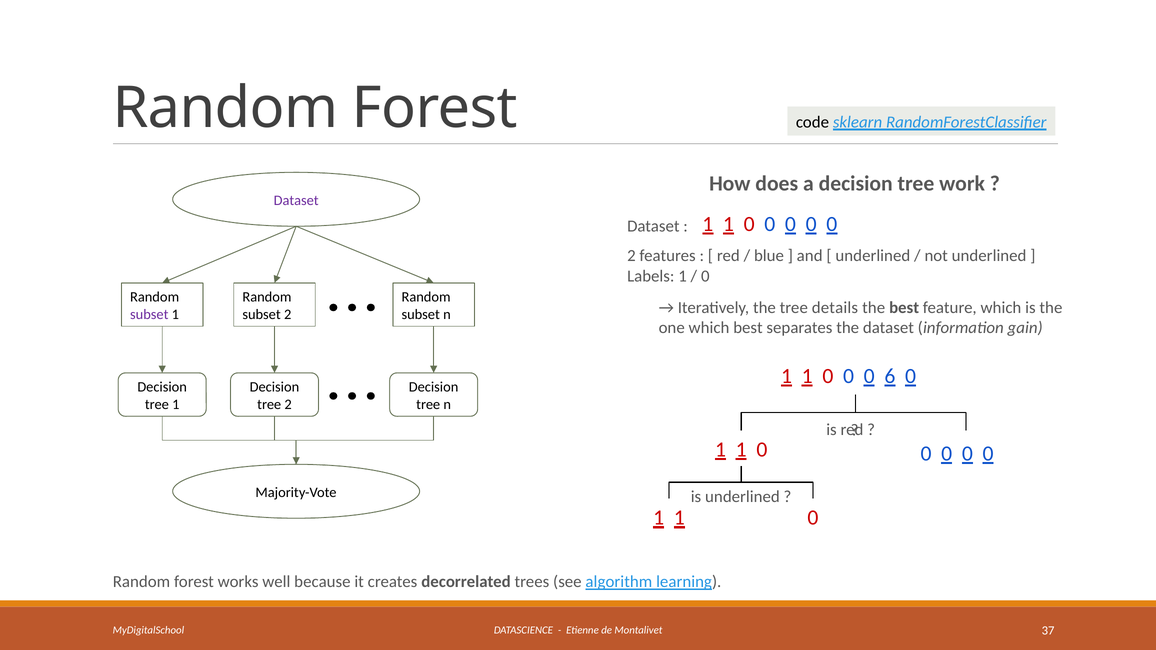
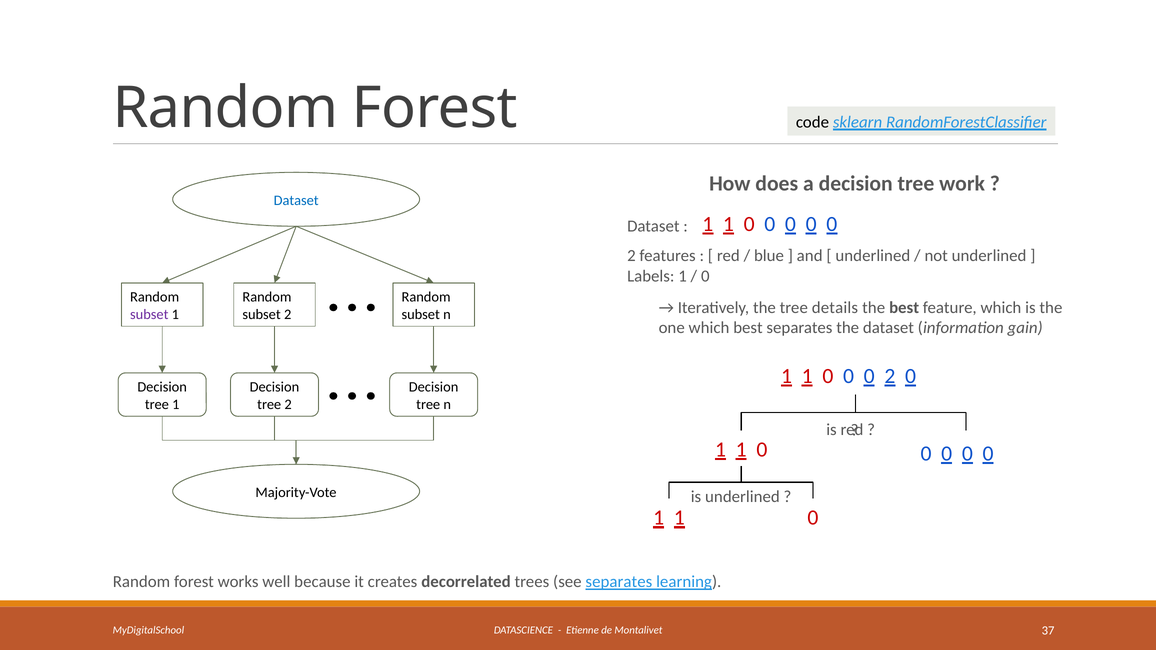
Dataset colour: purple -> blue (296, 200)
0 6: 6 -> 2 (890, 376)
see algorithm: algorithm -> separates (619, 582)
